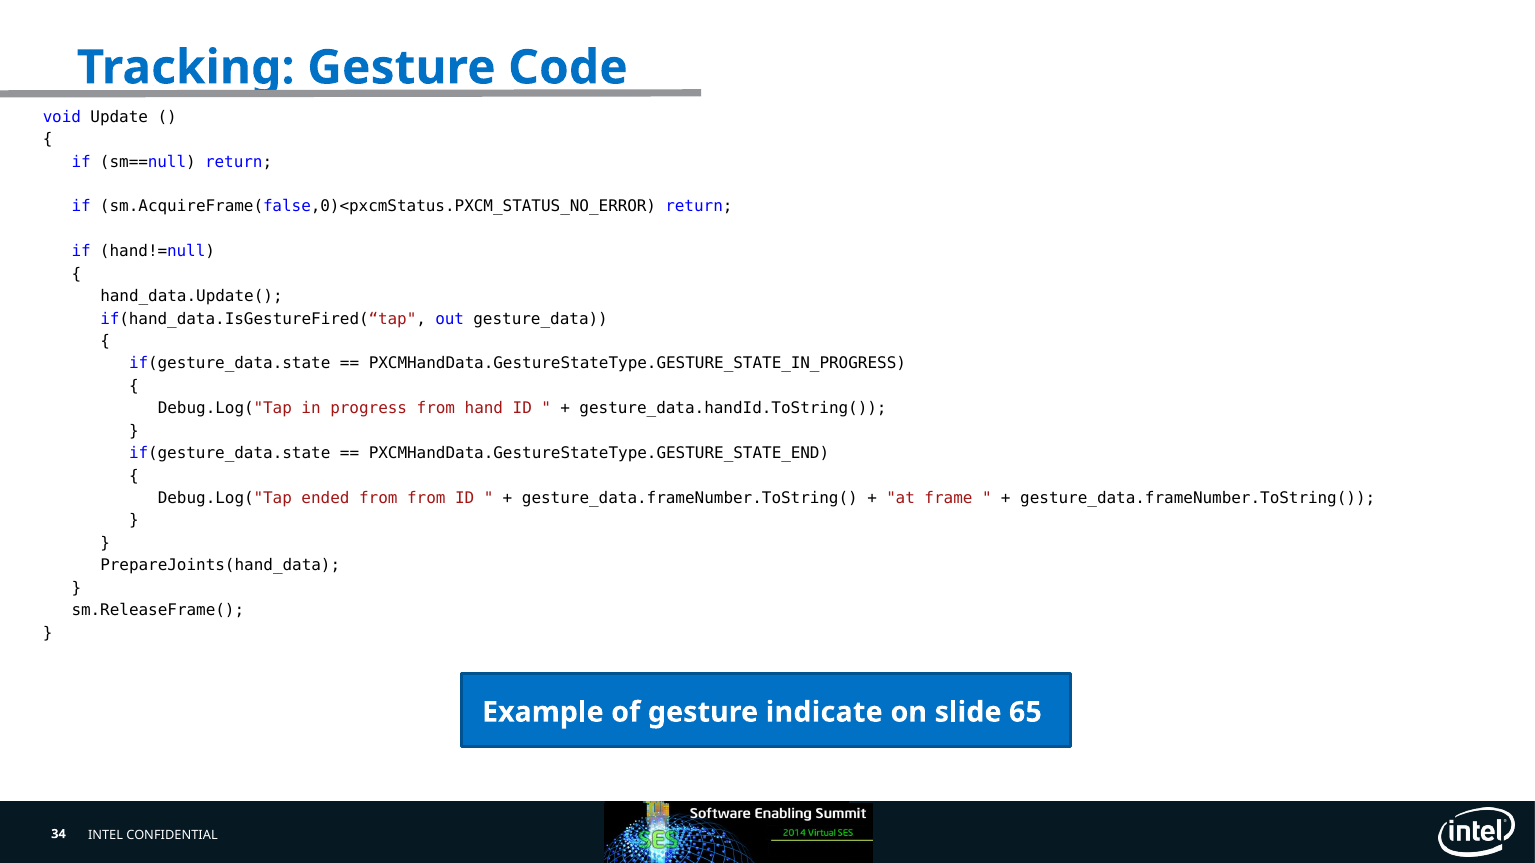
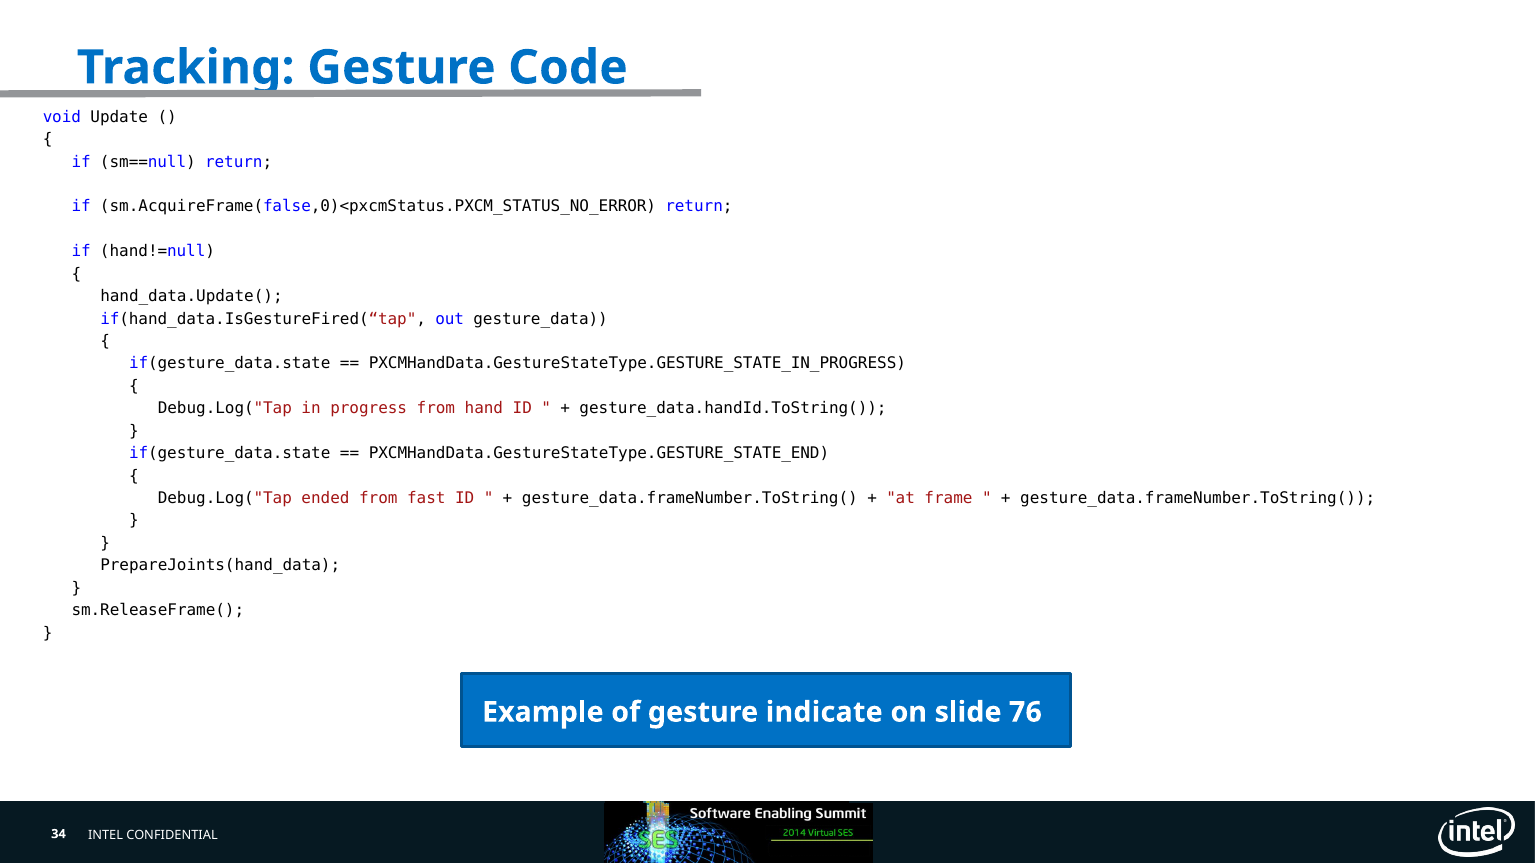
from from: from -> fast (426, 498)
65: 65 -> 76 (1025, 713)
